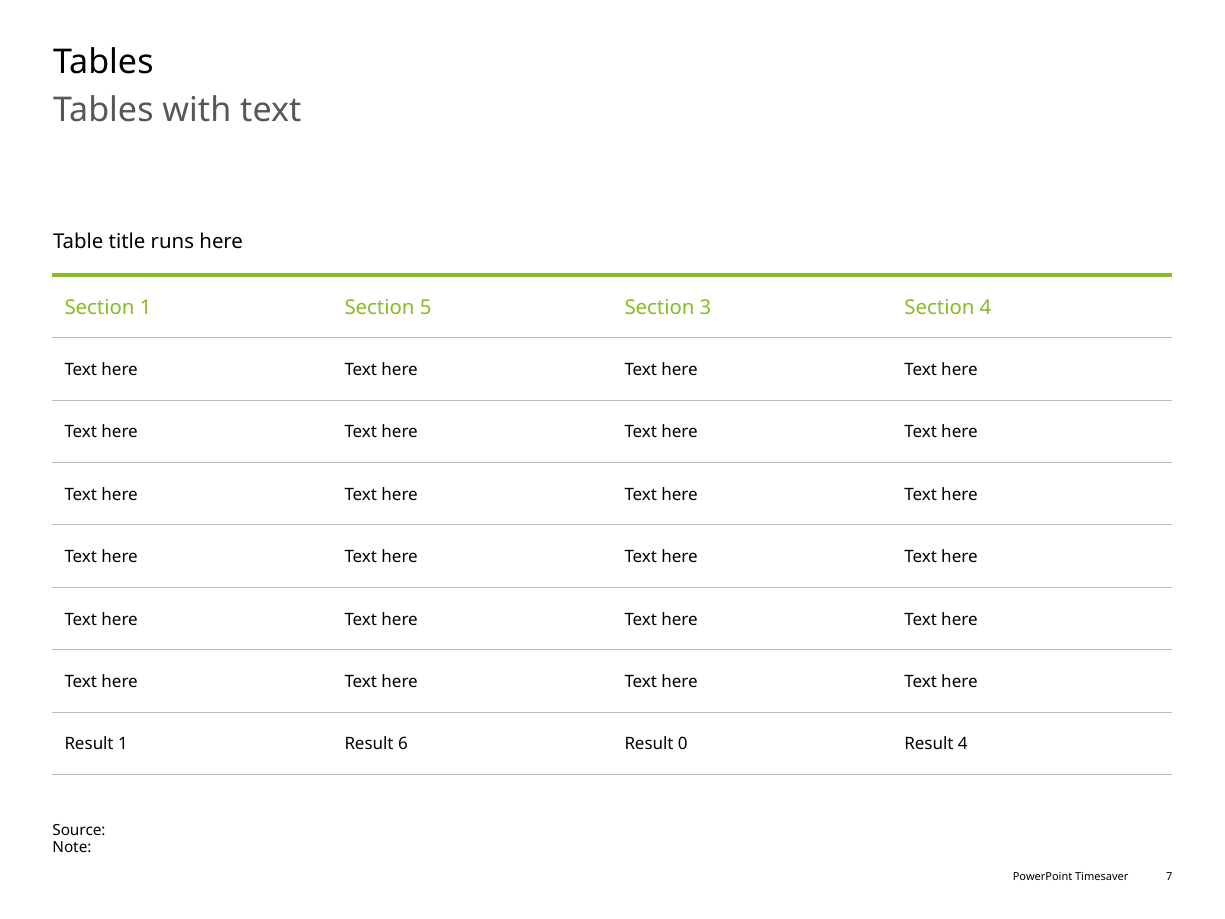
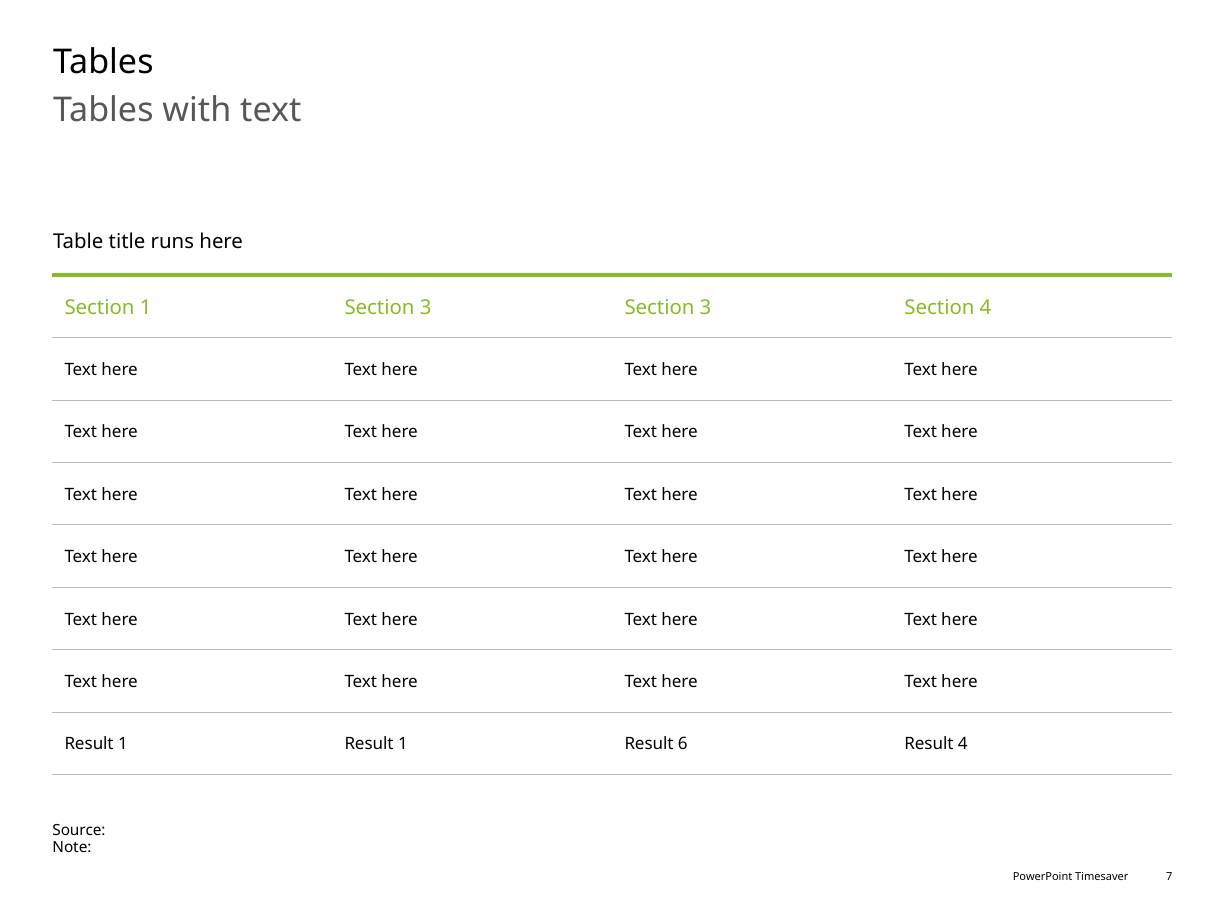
1 Section 5: 5 -> 3 (426, 307)
1 Result 6: 6 -> 1 (403, 744)
0: 0 -> 6 (683, 744)
